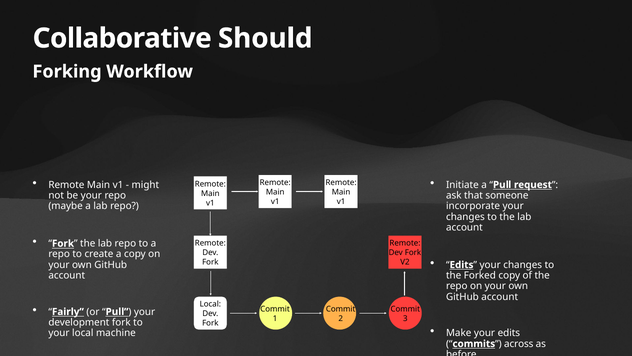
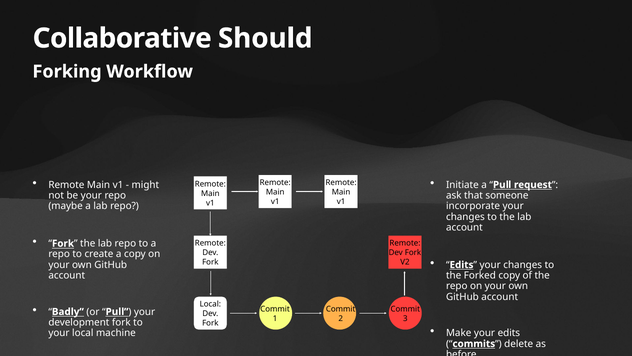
Fairly: Fairly -> Badly (68, 311)
across: across -> delete (519, 343)
